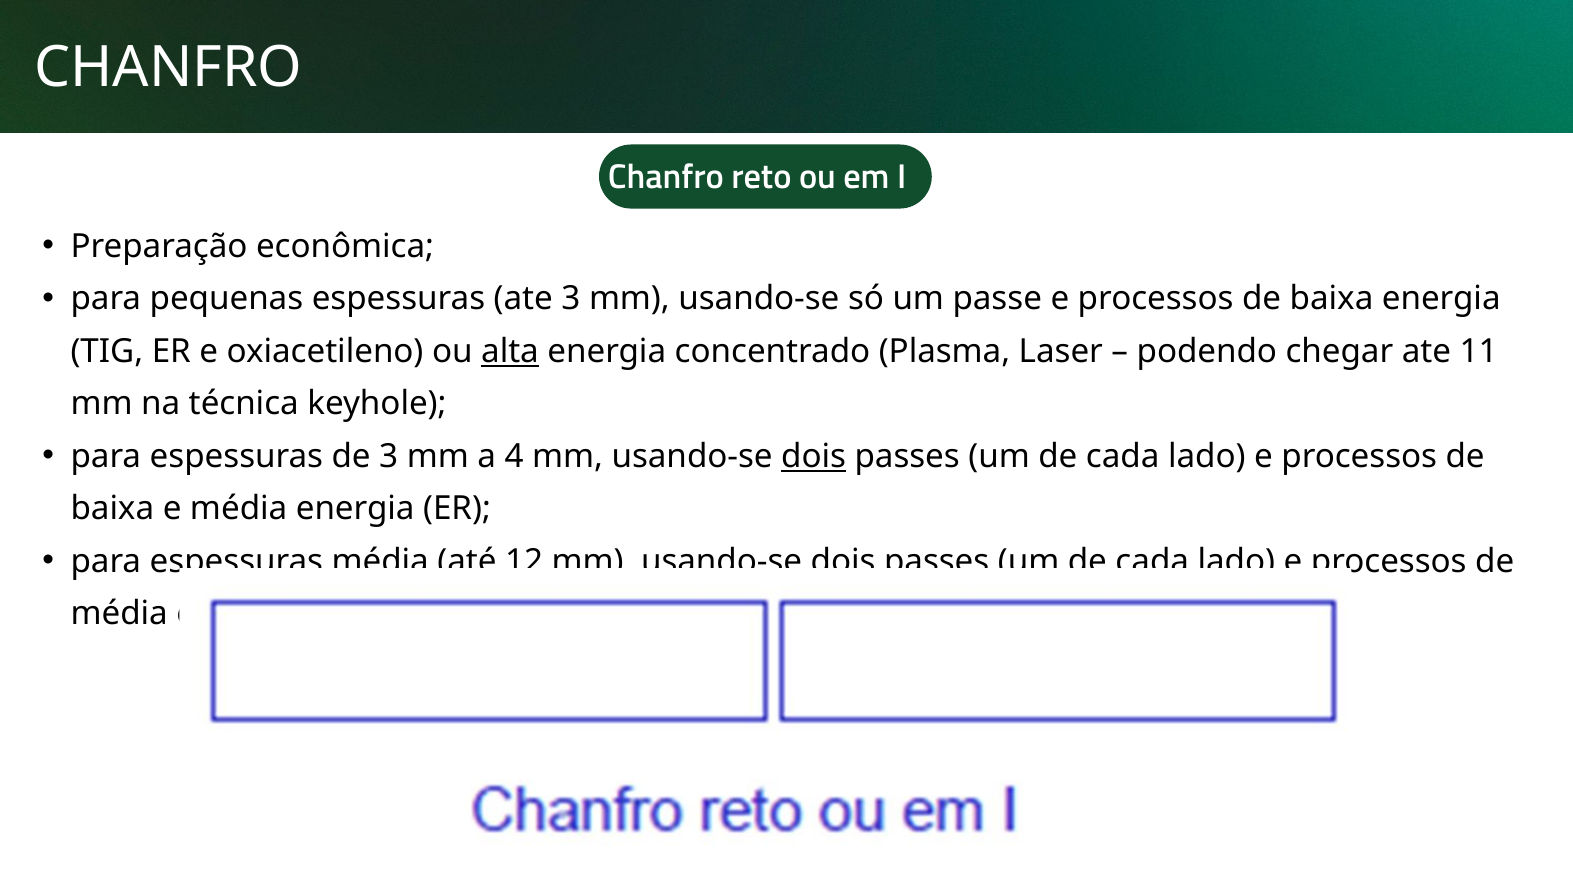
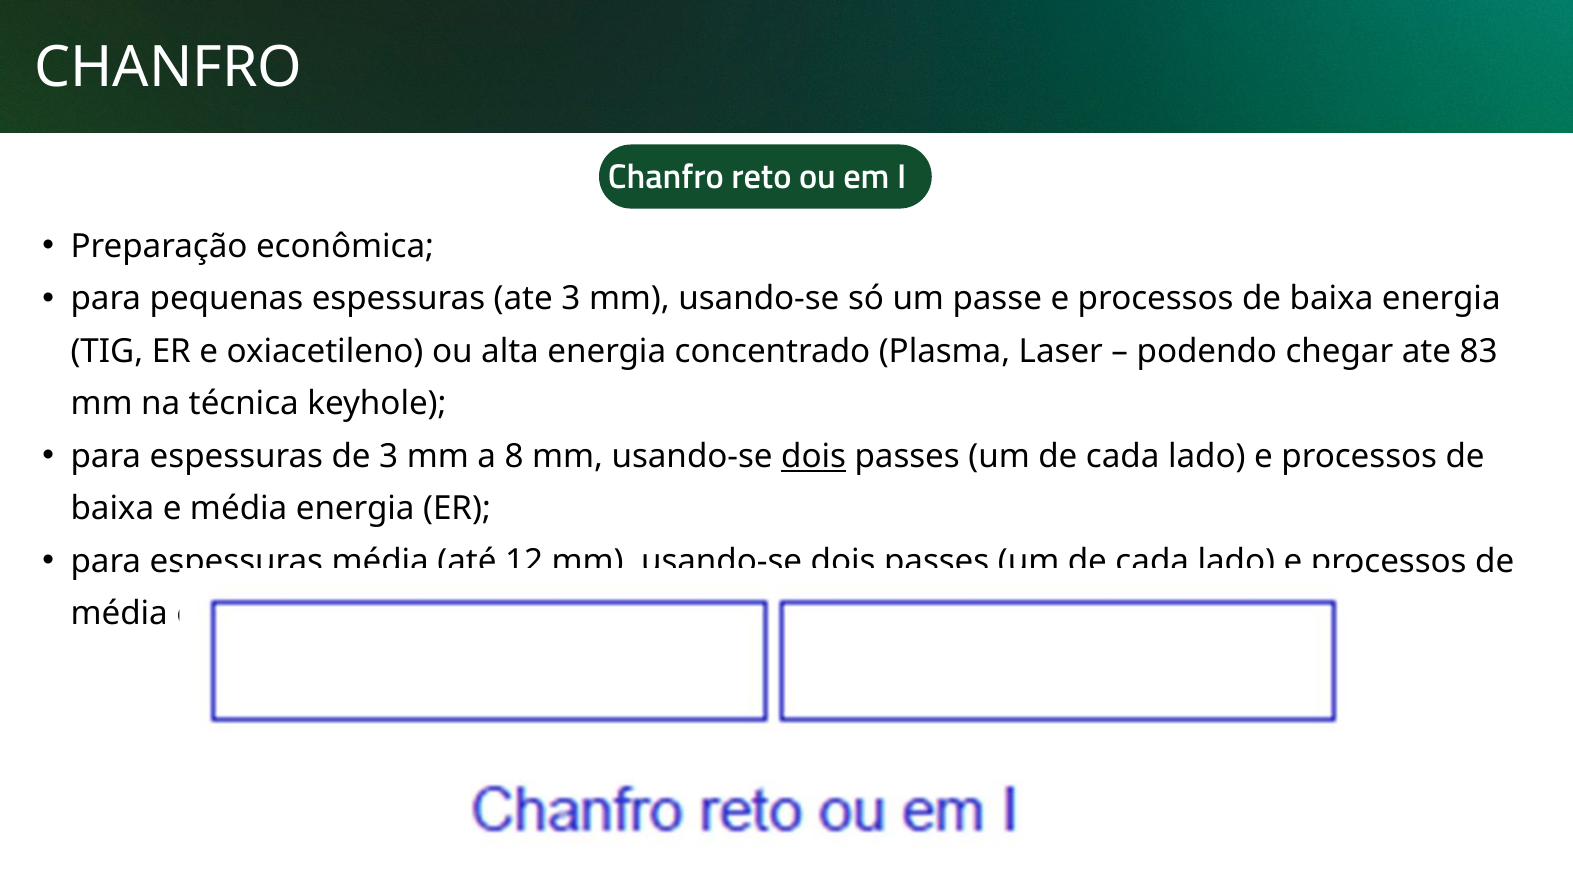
alta underline: present -> none (510, 351)
11: 11 -> 83 (1479, 351)
4: 4 -> 8 (514, 456)
